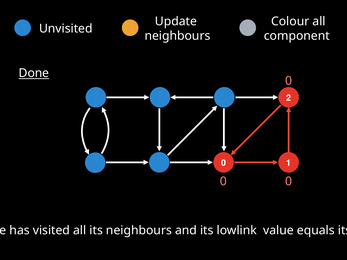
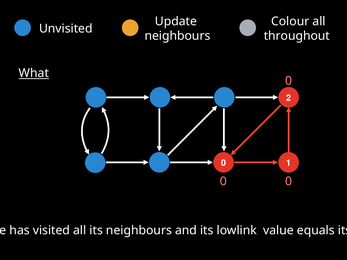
component: component -> throughout (297, 36)
Done: Done -> What (34, 73)
